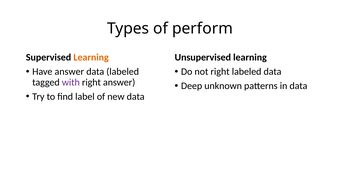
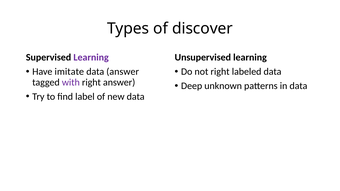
perform: perform -> discover (202, 29)
Learning colour: orange -> purple (91, 57)
Have answer: answer -> imitate (69, 72)
data labeled: labeled -> answer (123, 72)
